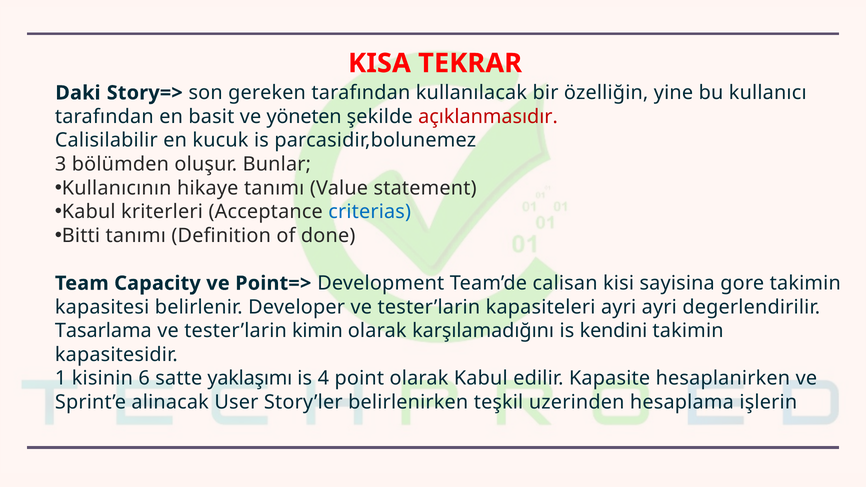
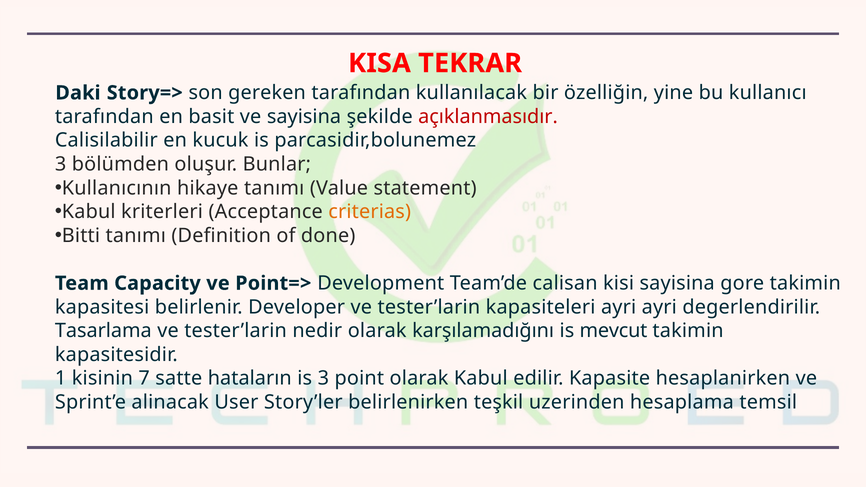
ve yöneten: yöneten -> sayisina (304, 117)
criterias colour: blue -> orange (370, 212)
kimin: kimin -> nedir (317, 331)
kendini: kendini -> mevcut (614, 331)
6: 6 -> 7 (144, 379)
yaklaşımı: yaklaşımı -> hataların (250, 379)
is 4: 4 -> 3 (323, 379)
işlerin: işlerin -> temsil (768, 402)
